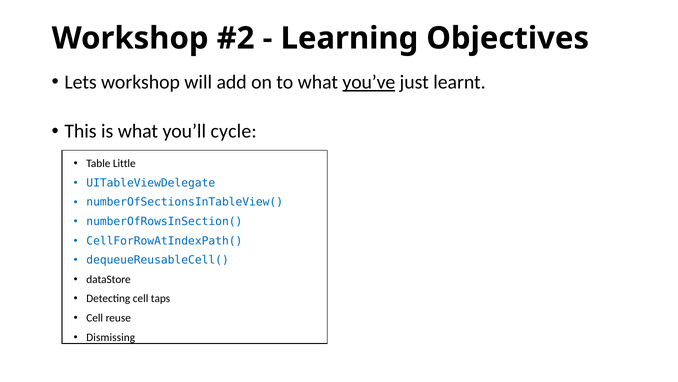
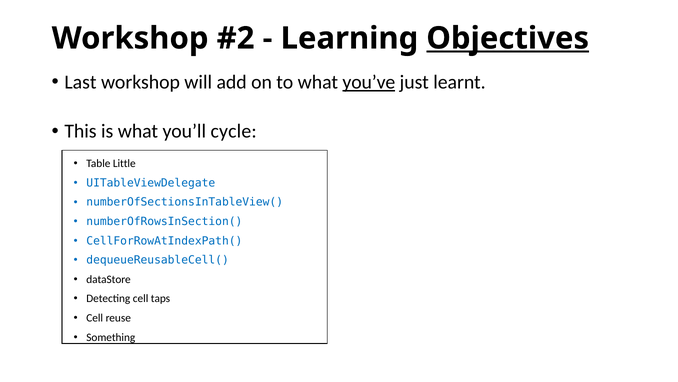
Objectives underline: none -> present (508, 38)
Lets: Lets -> Last (80, 82)
Dismissing: Dismissing -> Something (111, 337)
